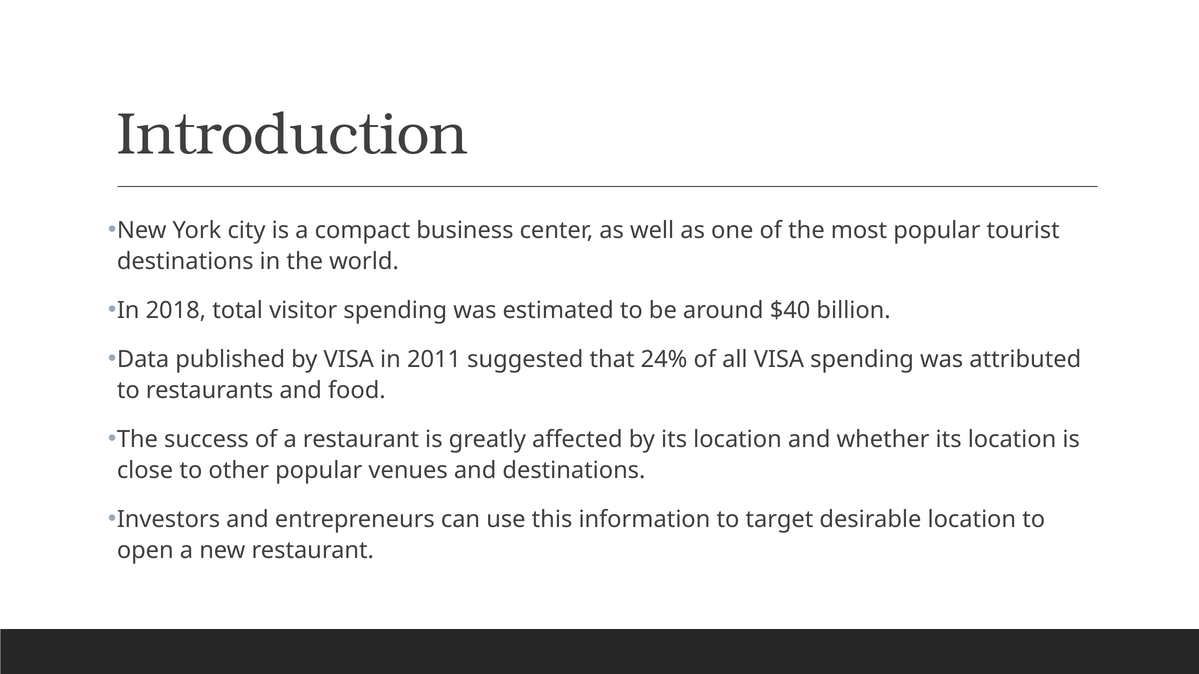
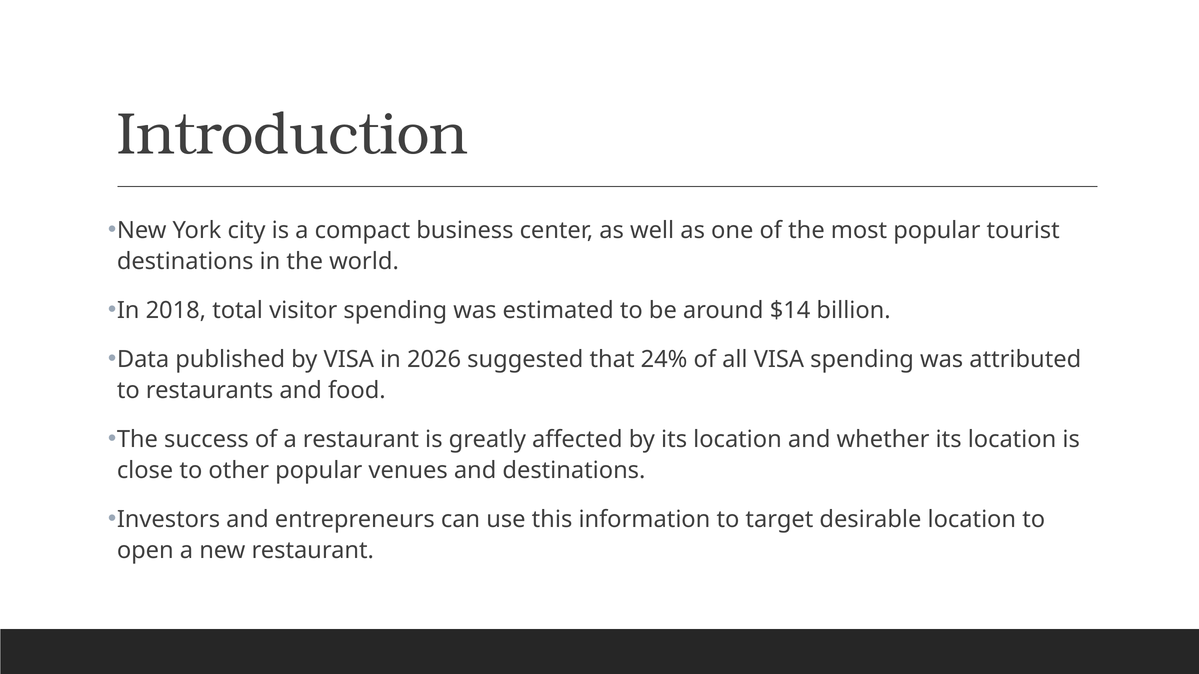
$40: $40 -> $14 (790, 311)
2011: 2011 -> 2026 (434, 359)
